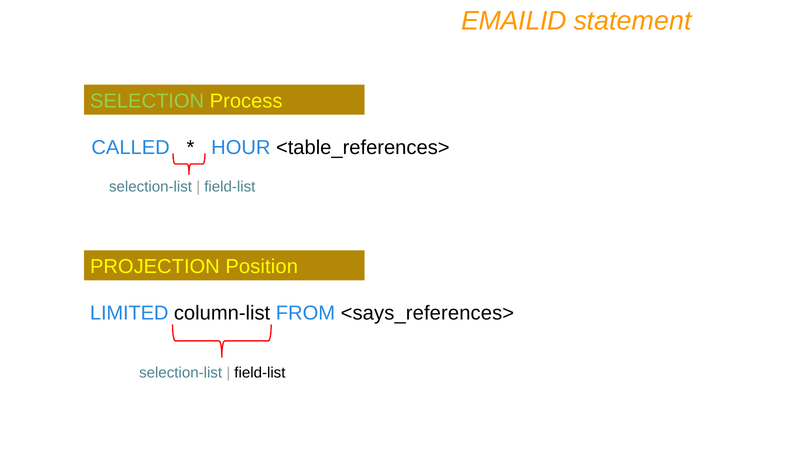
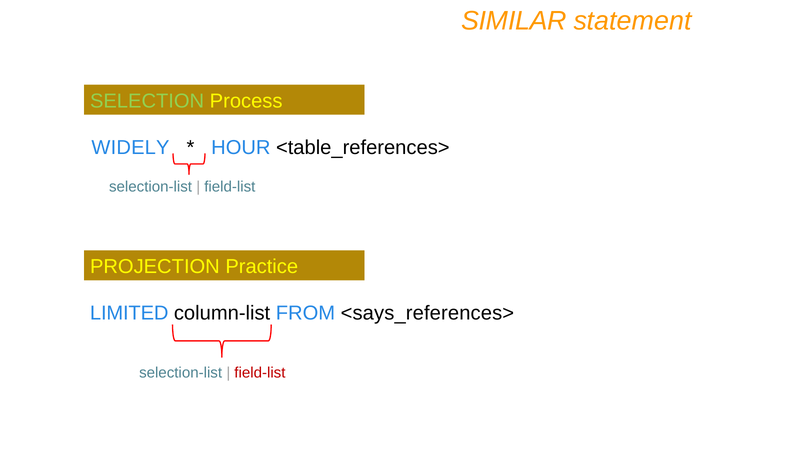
EMAILID: EMAILID -> SIMILAR (514, 21)
CALLED: CALLED -> WIDELY (130, 148)
Position: Position -> Practice (262, 267)
field-list colour: black -> red (260, 373)
